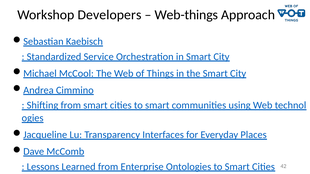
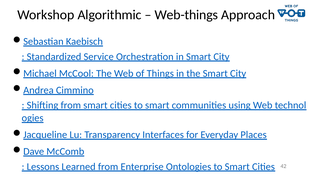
Developers: Developers -> Algorithmic (110, 15)
